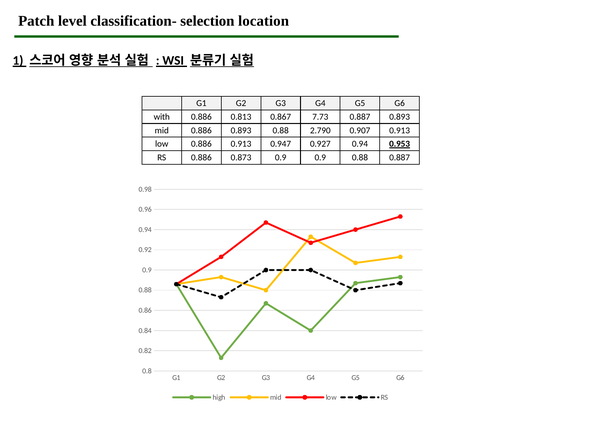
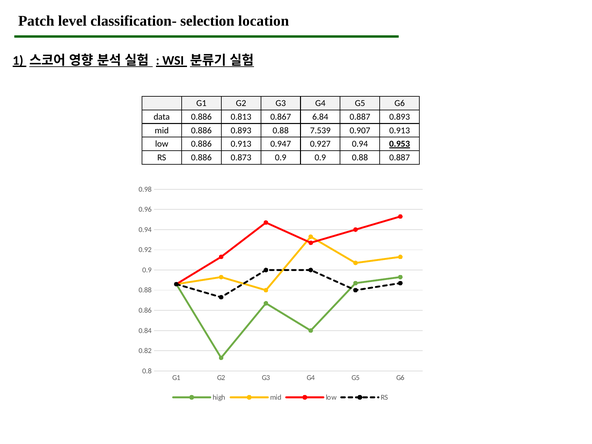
with: with -> data (162, 117)
7.73: 7.73 -> 6.84 (320, 117)
2.790: 2.790 -> 7.539 (320, 130)
